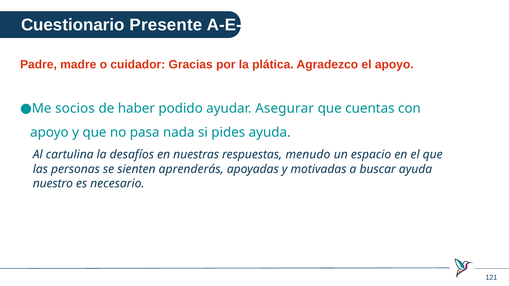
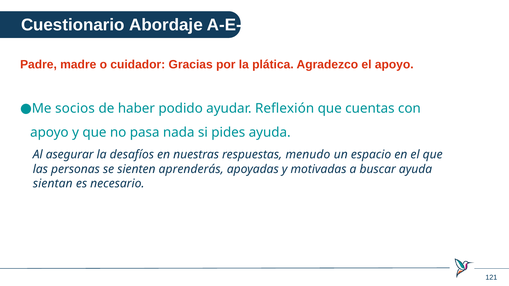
Presente: Presente -> Abordaje (166, 25)
Asegurar: Asegurar -> Reflexión (285, 108)
cartulina: cartulina -> asegurar (70, 155)
nuestro: nuestro -> sientan (53, 184)
